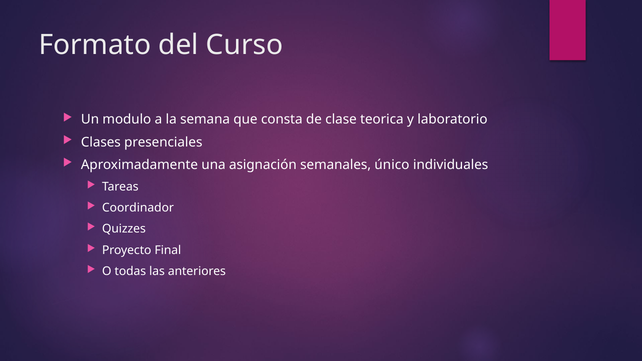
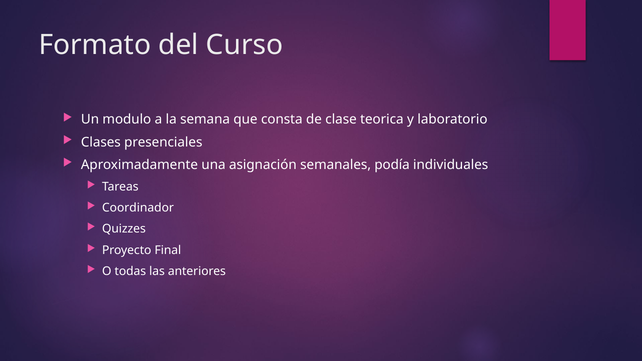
único: único -> podía (392, 165)
